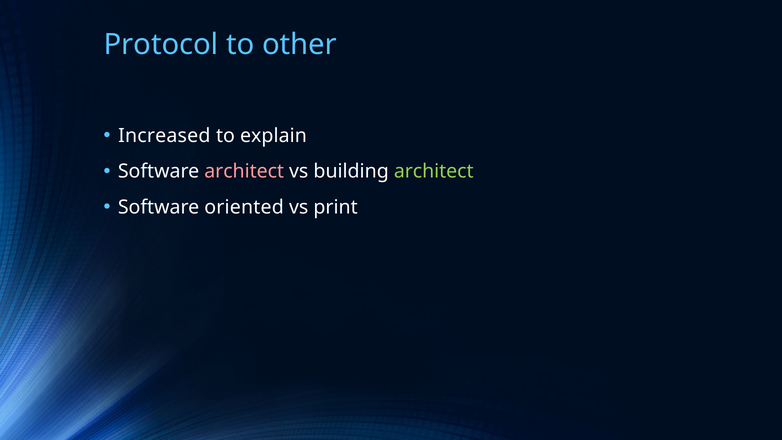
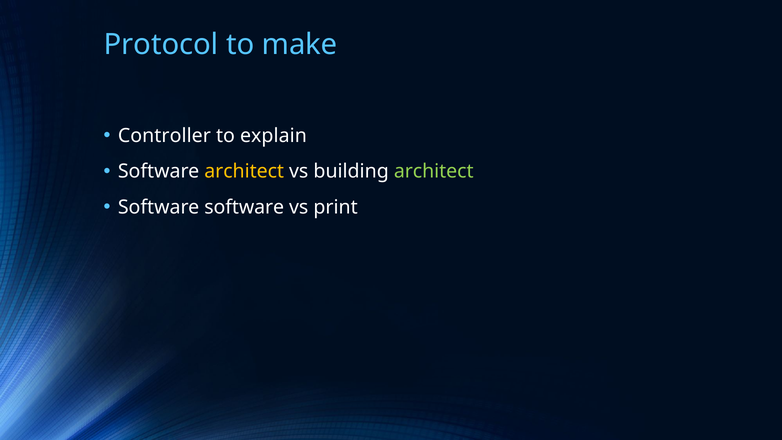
other: other -> make (300, 45)
Increased: Increased -> Controller (164, 136)
architect colour: pink -> yellow (244, 171)
Software oriented: oriented -> software (244, 207)
